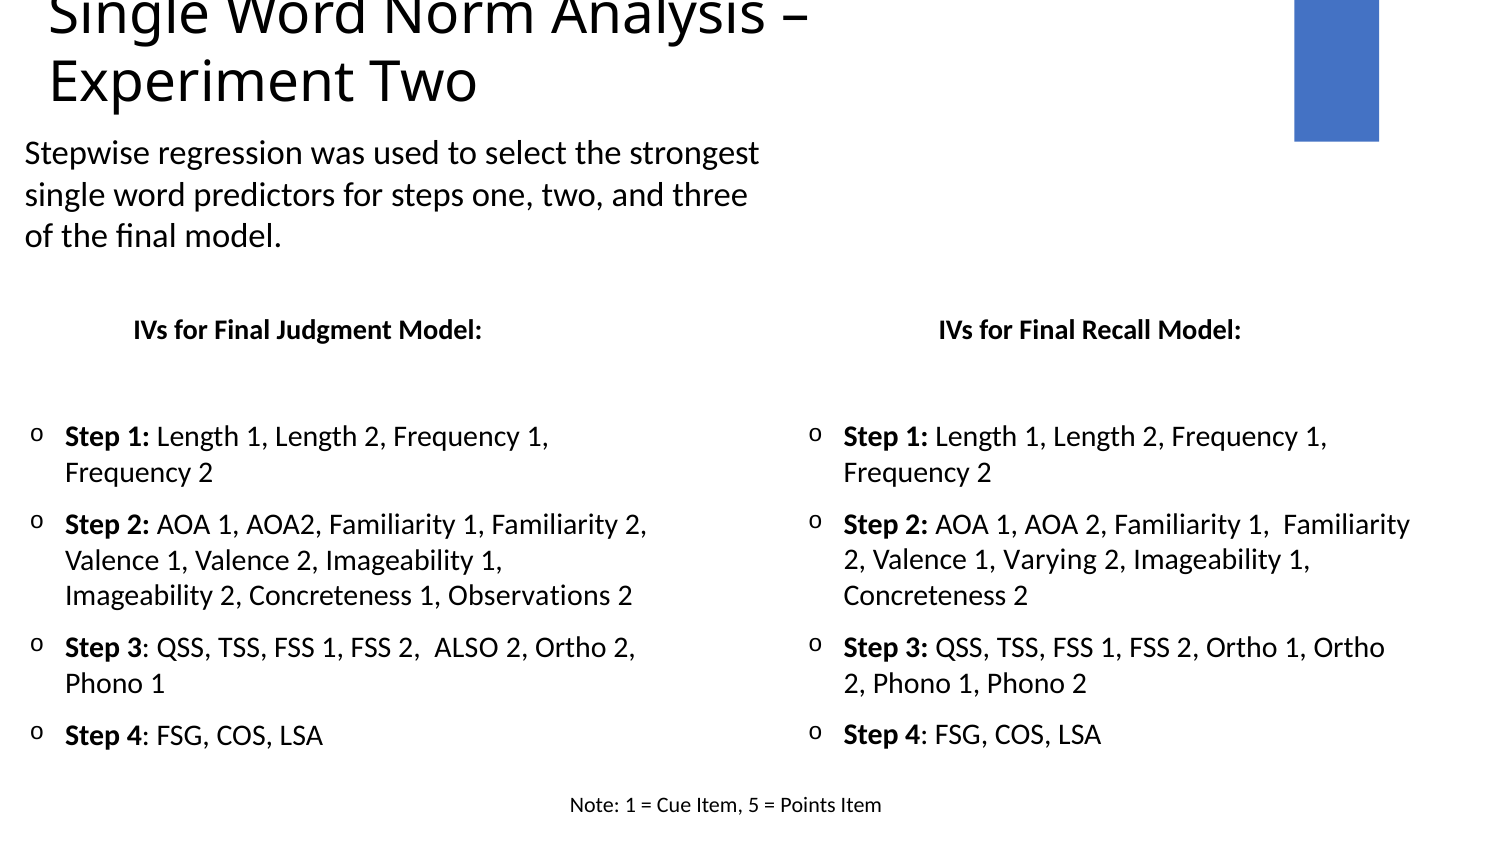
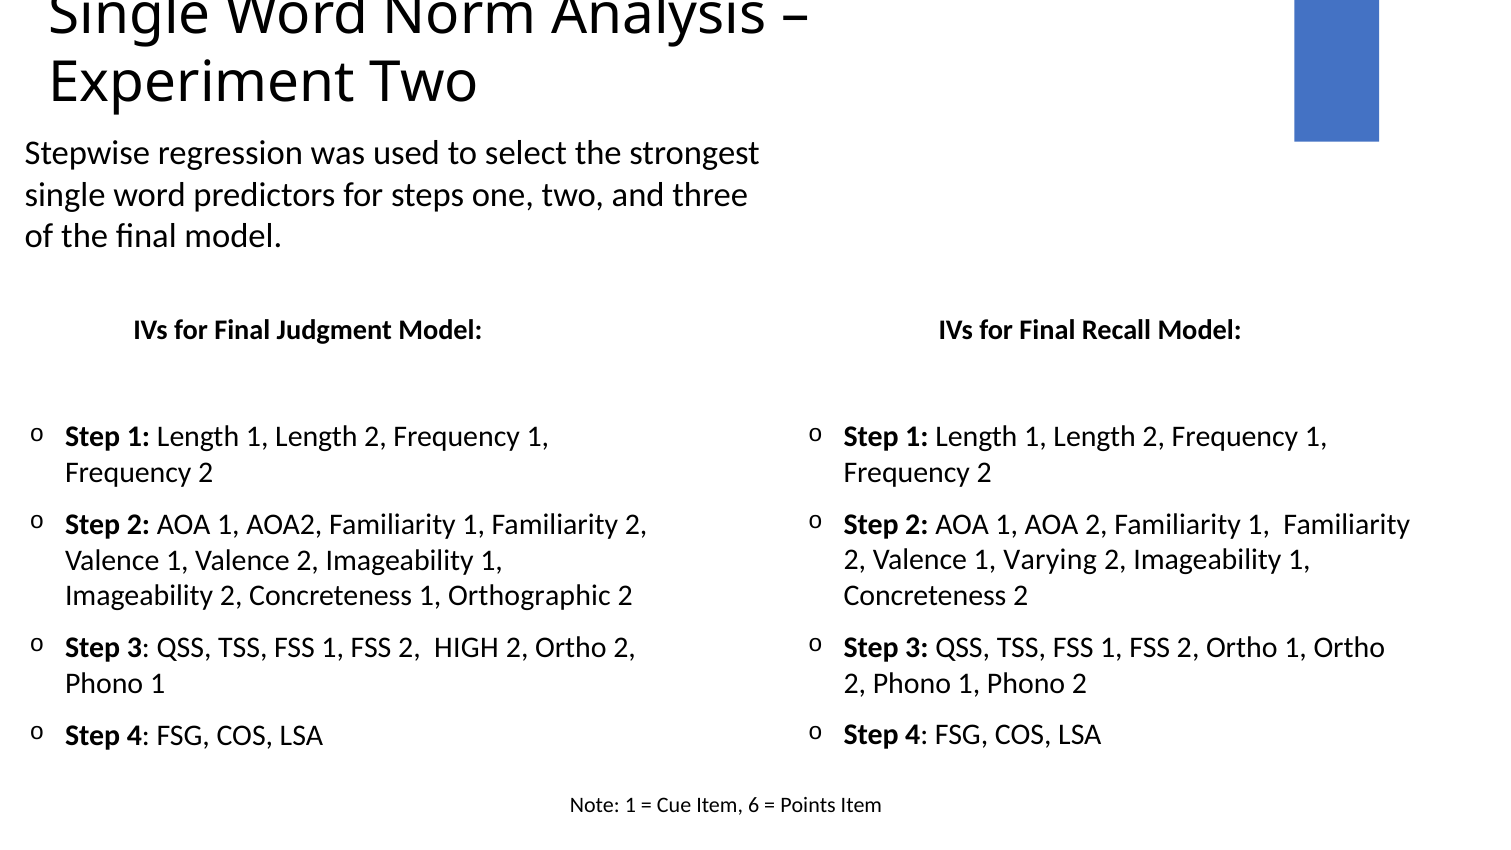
Observations: Observations -> Orthographic (529, 596)
ALSO: ALSO -> HIGH (466, 648)
5: 5 -> 6 (754, 805)
